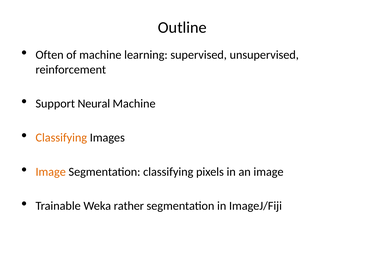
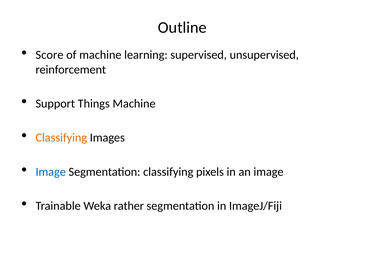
Often: Often -> Score (49, 55)
Neural: Neural -> Things (94, 104)
Image colour: orange -> blue (51, 172)
